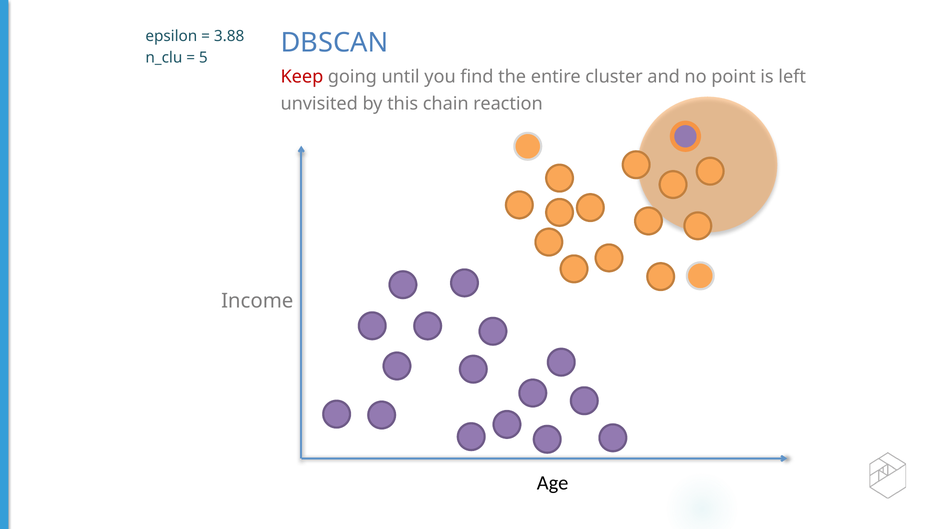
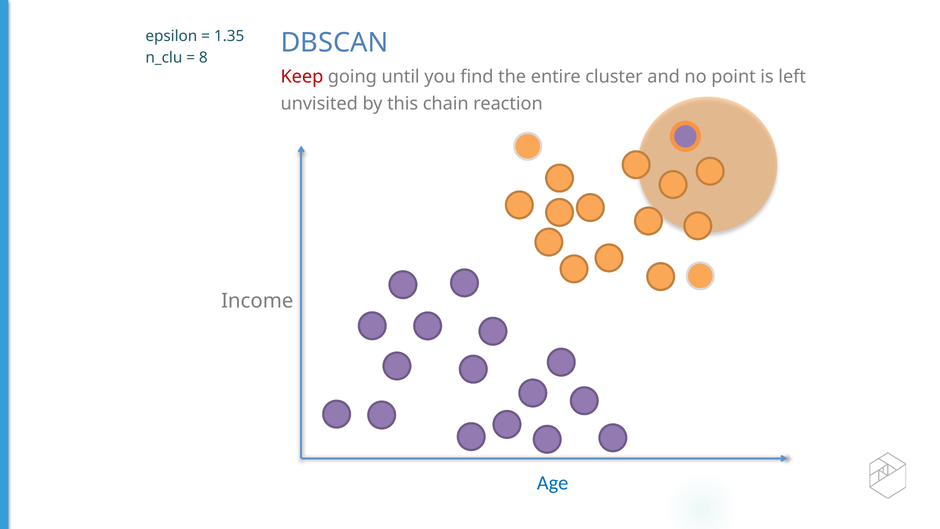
3.88: 3.88 -> 1.35 (229, 36)
5: 5 -> 8 (203, 58)
Age colour: black -> blue (553, 483)
